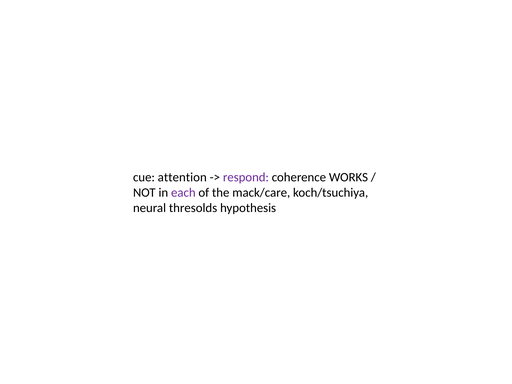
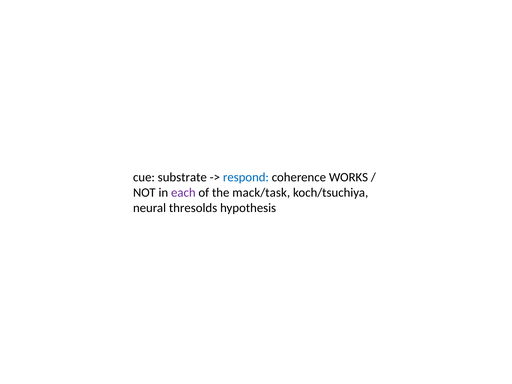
attention: attention -> substrate (182, 177)
respond colour: purple -> blue (246, 177)
mack/care: mack/care -> mack/task (261, 193)
